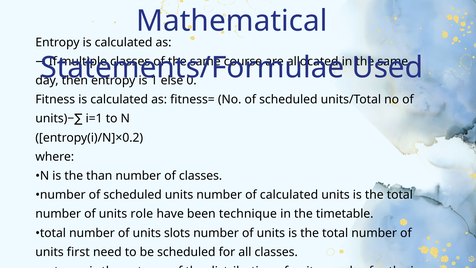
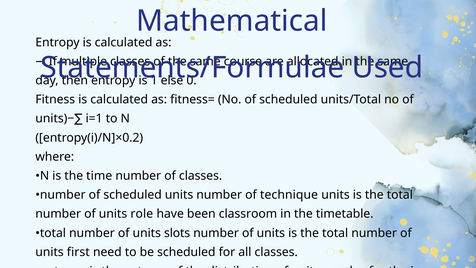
than: than -> time (99, 176)
of calculated: calculated -> technique (289, 195)
technique: technique -> classroom (248, 214)
